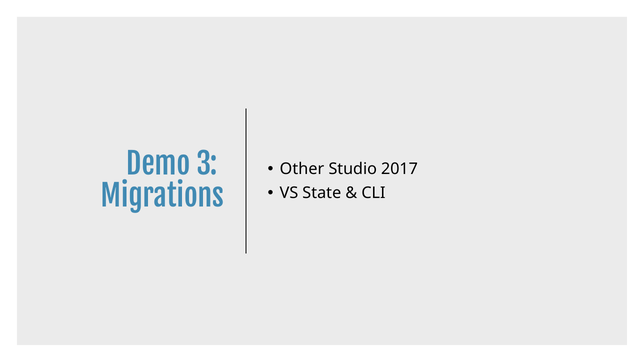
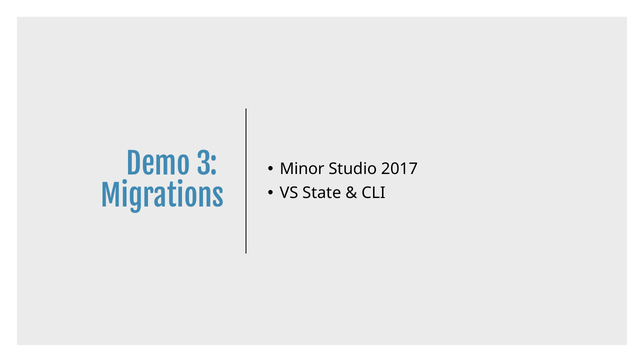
Other: Other -> Minor (302, 169)
